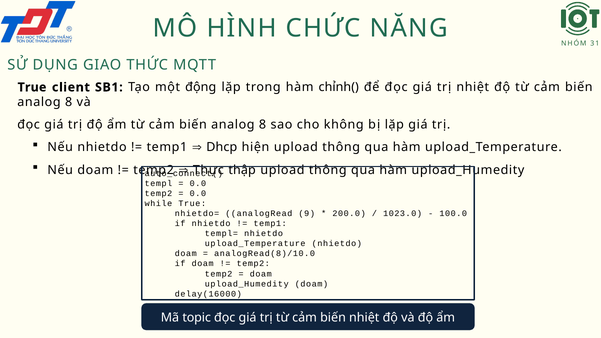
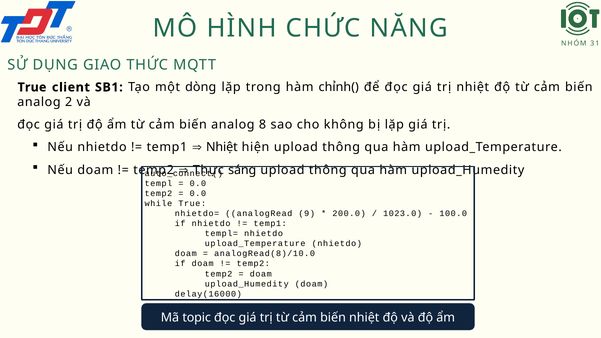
động: động -> dòng (201, 87)
8: 8 -> 2 (69, 102)
Dhcp: Dhcp -> Nhiệt (222, 147)
thập: thập -> sáng (242, 170)
